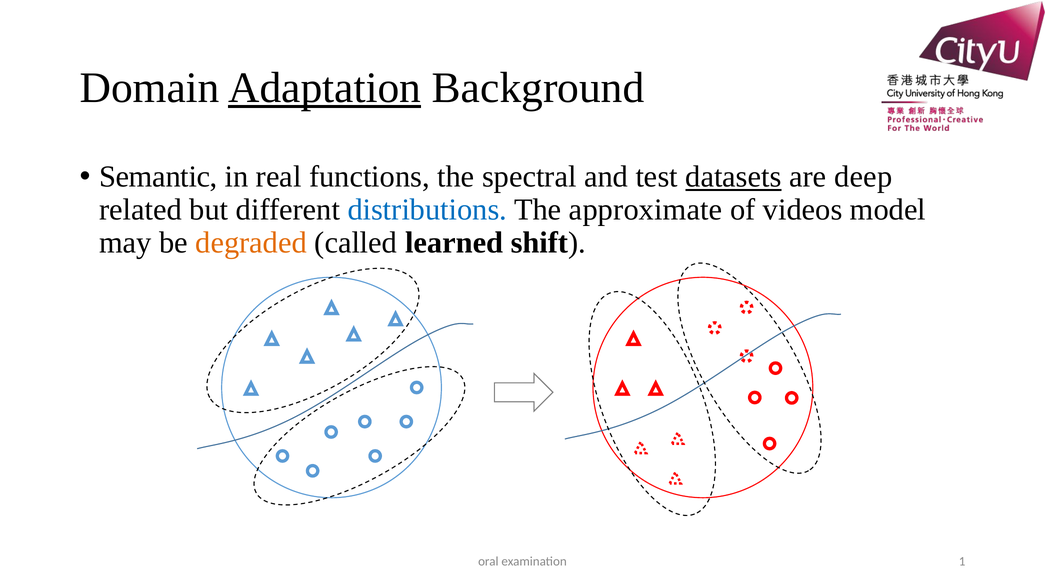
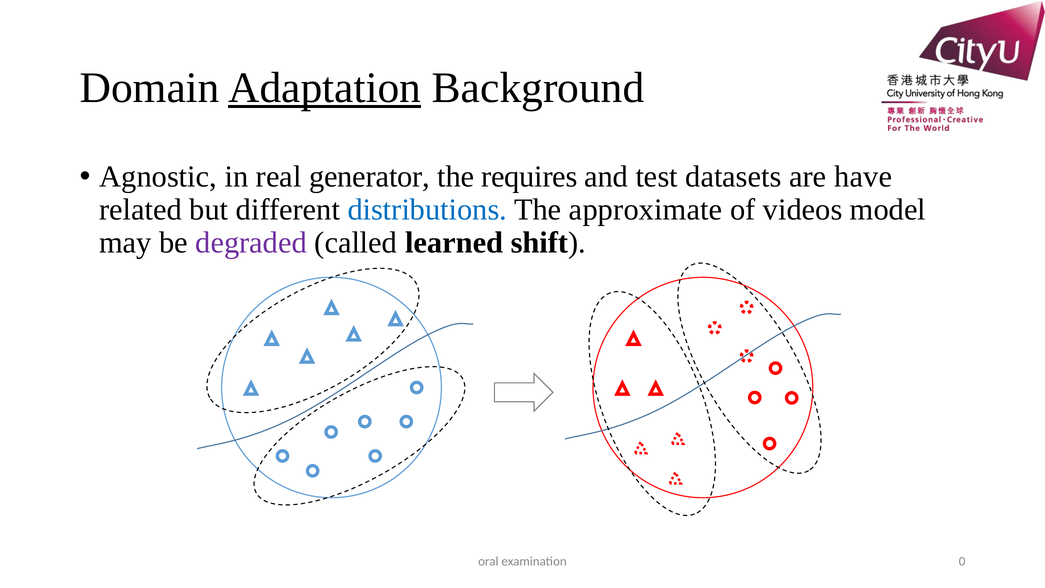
Semantic: Semantic -> Agnostic (158, 177)
functions: functions -> generator (369, 177)
spectral: spectral -> requires (529, 177)
datasets underline: present -> none (733, 177)
deep: deep -> have (863, 177)
degraded colour: orange -> purple (251, 243)
1: 1 -> 0 (962, 561)
